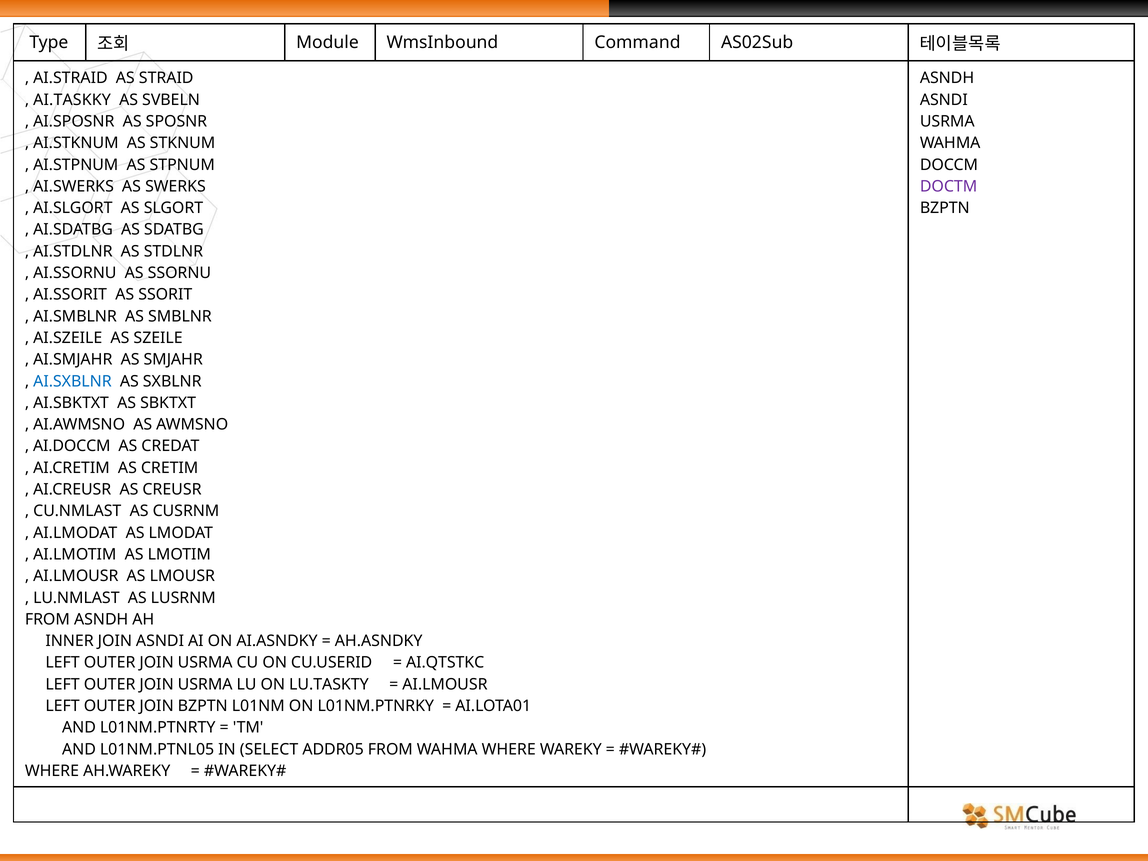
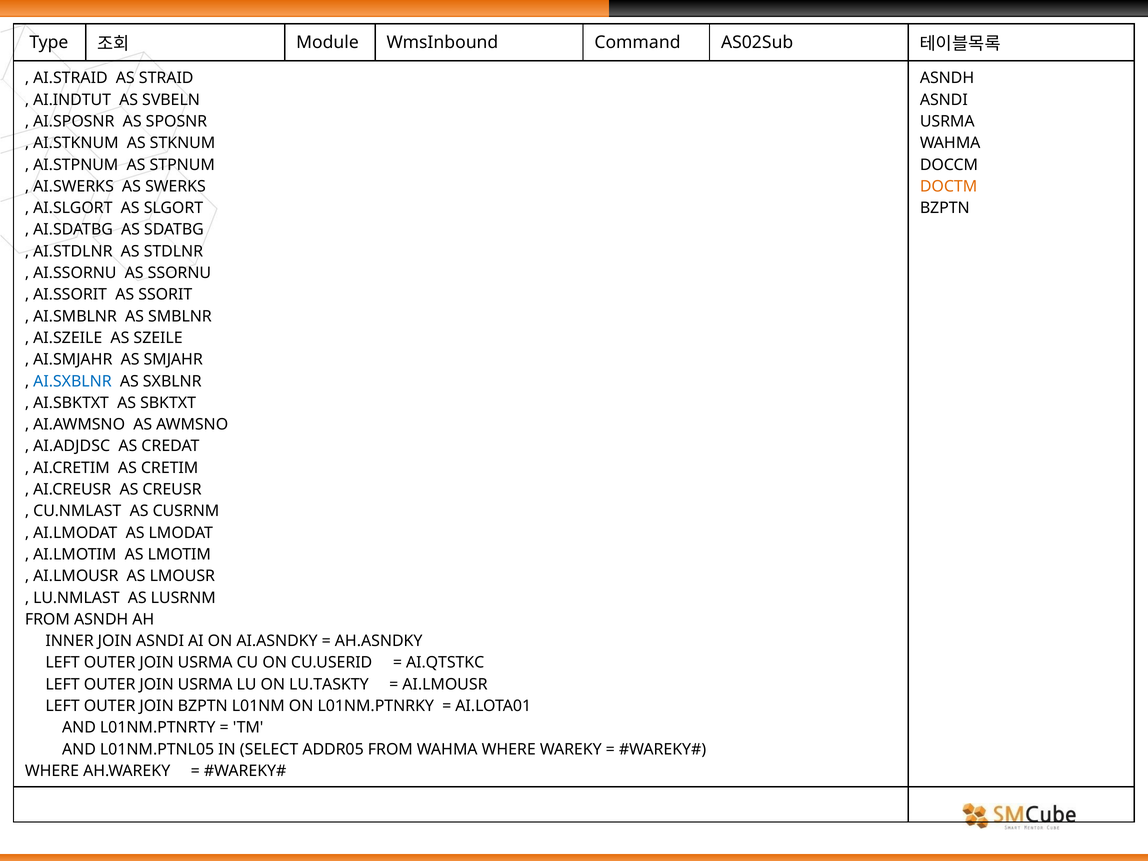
AI.TASKKY: AI.TASKKY -> AI.INDTUT (72, 100)
DOCTM colour: purple -> orange (949, 186)
AI.DOCCM: AI.DOCCM -> AI.ADJDSC (72, 446)
